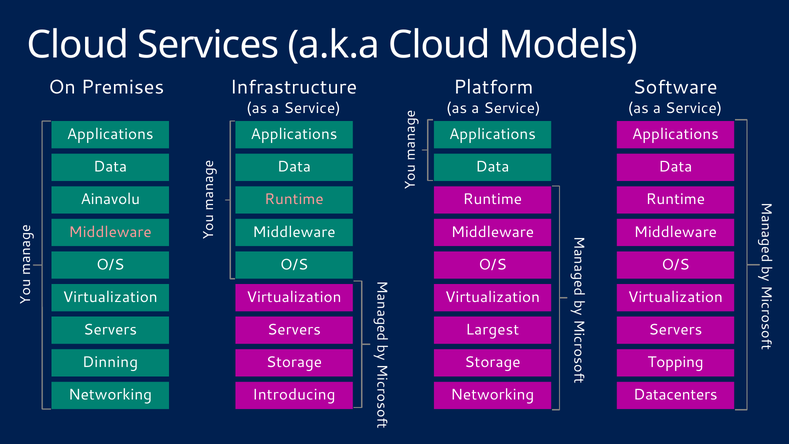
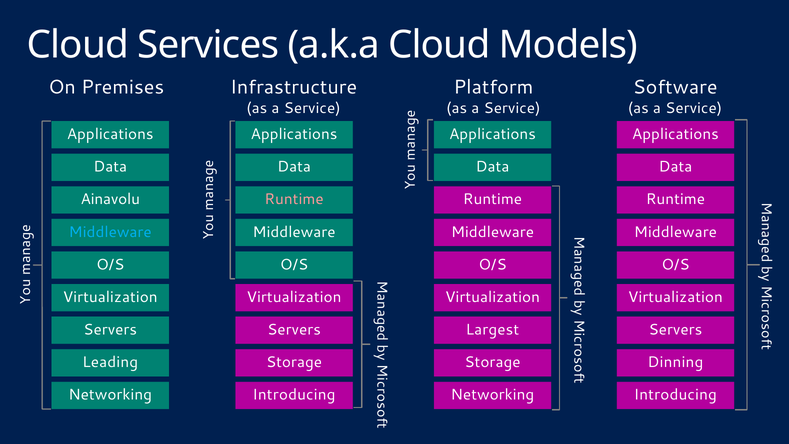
Middleware colour: pink -> light blue (110, 232)
Dinning: Dinning -> Leading (110, 362)
Topping: Topping -> Dinning (675, 362)
Datacenters: Datacenters -> Introducing (675, 395)
